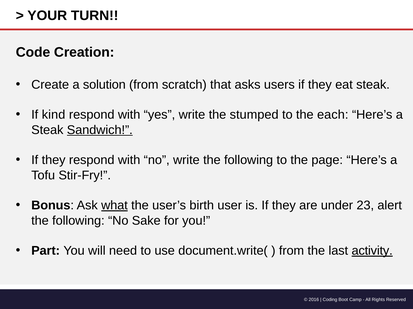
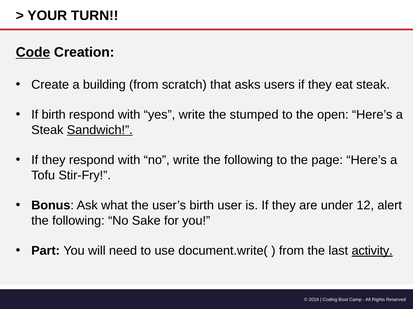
Code underline: none -> present (33, 53)
solution: solution -> building (104, 85)
If kind: kind -> birth (54, 115)
each: each -> open (333, 115)
what underline: present -> none (114, 206)
23: 23 -> 12 (365, 206)
